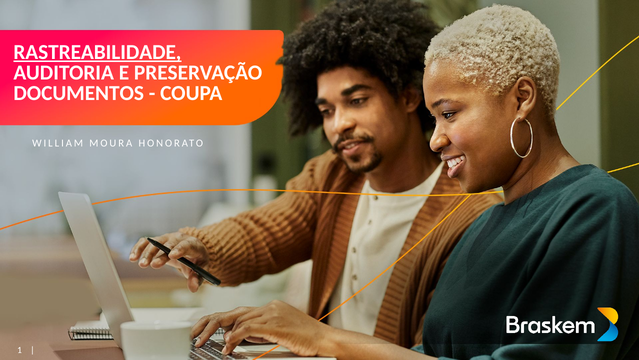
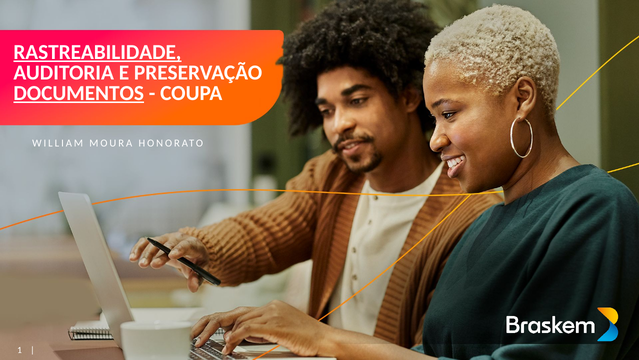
DOCUMENTOS underline: none -> present (79, 93)
